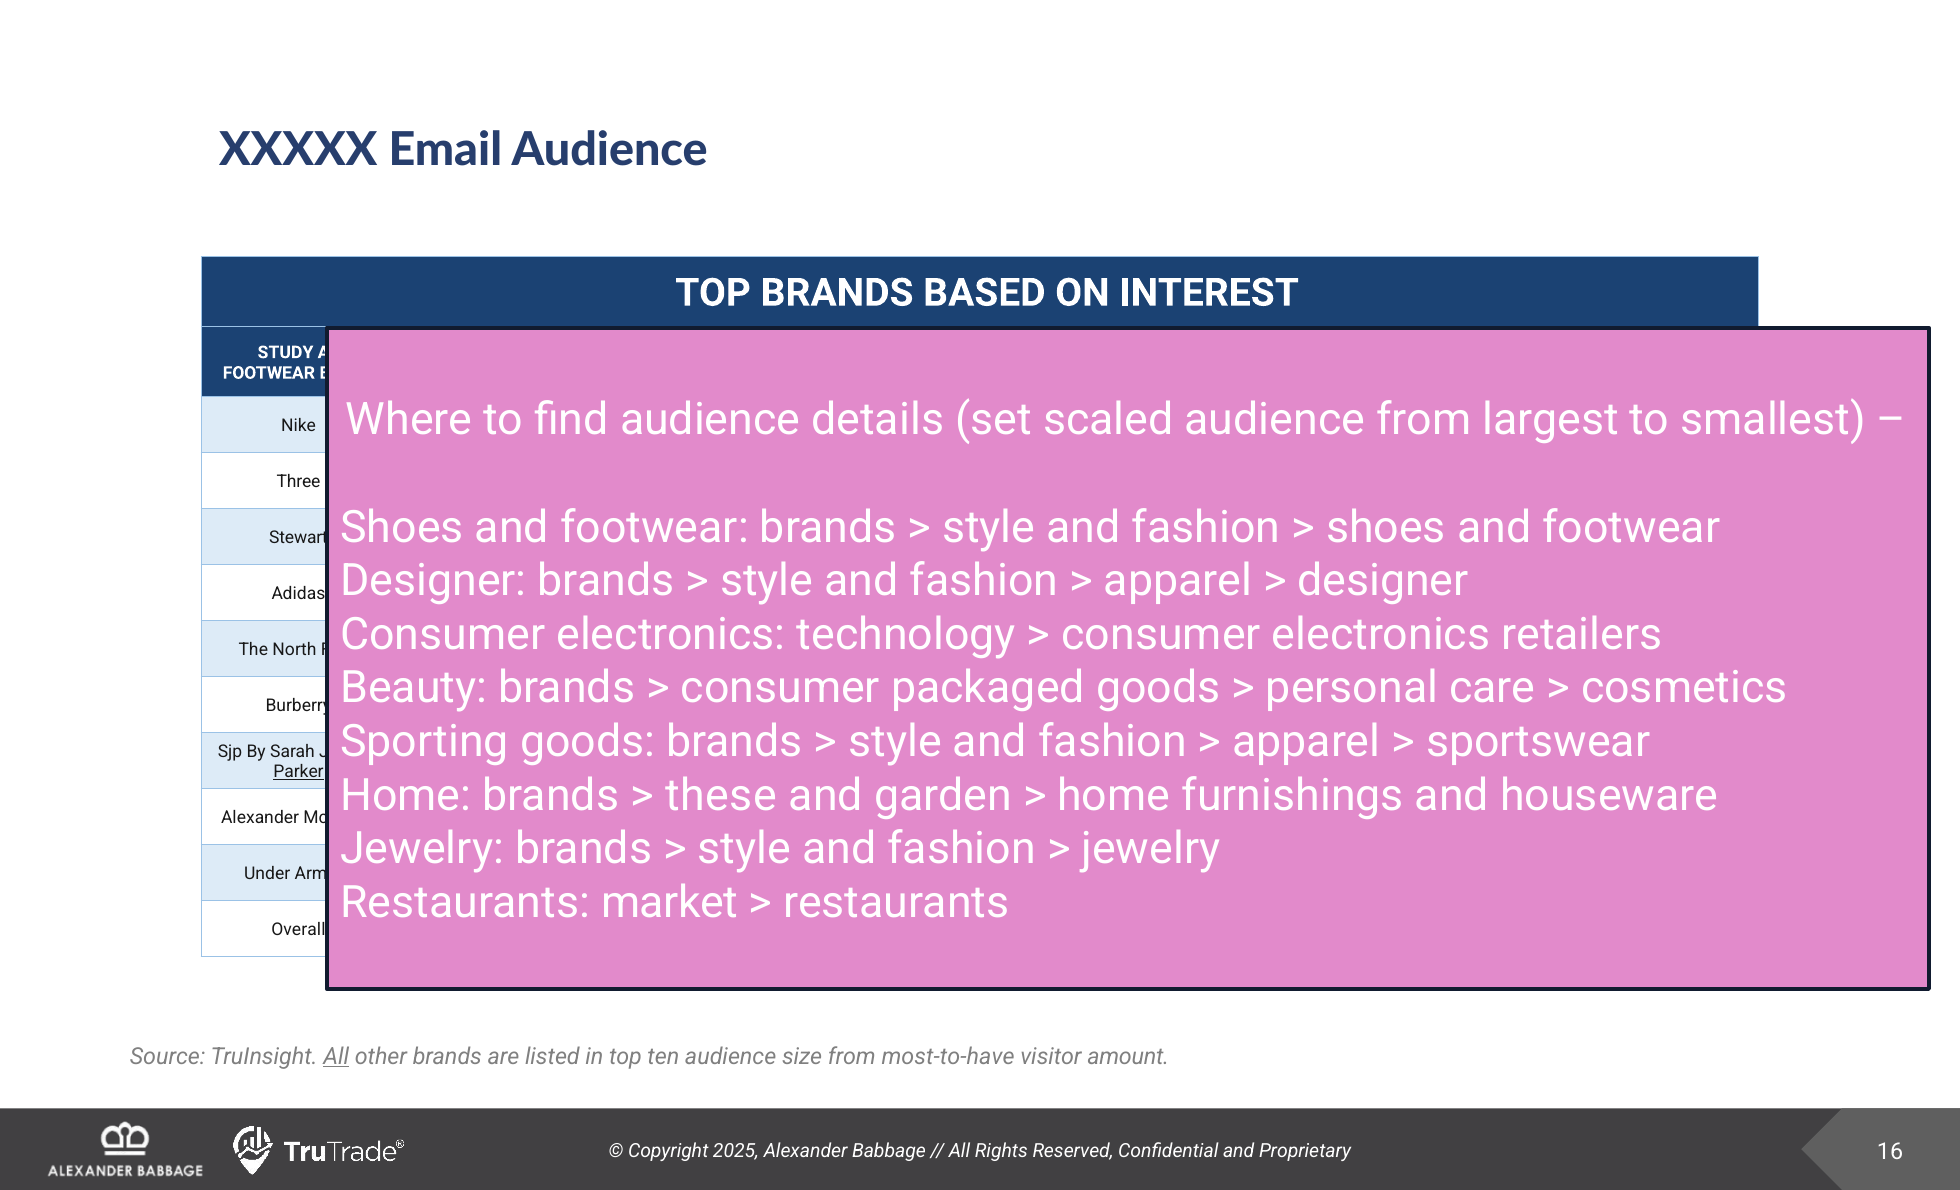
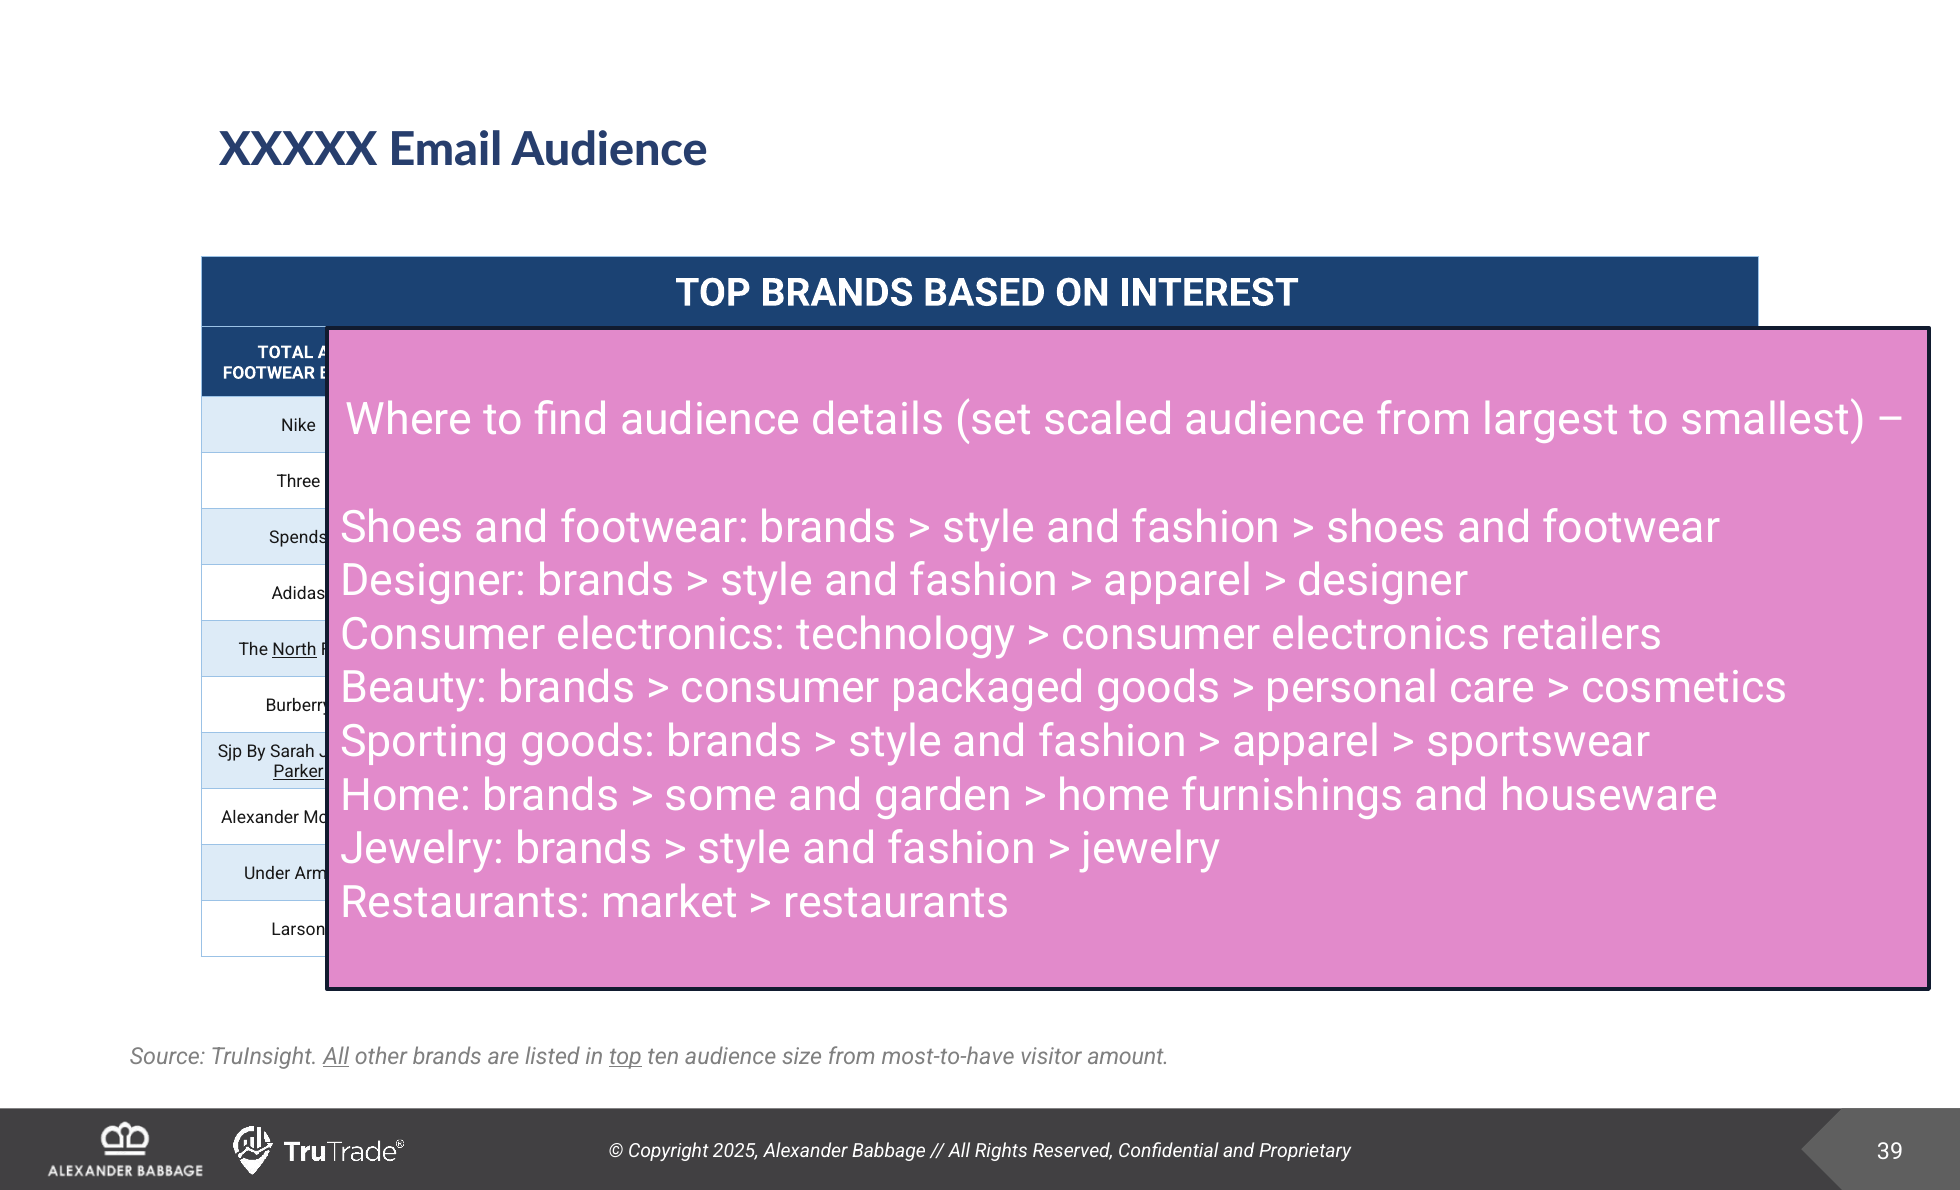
STUDY: STUDY -> TOTAL (285, 352)
Stewart: Stewart -> Spends (298, 538)
North underline: none -> present (294, 650)
these: these -> some (721, 795)
Overall: Overall -> Larson (298, 930)
top underline: none -> present (625, 1057)
16: 16 -> 39 (1890, 1152)
